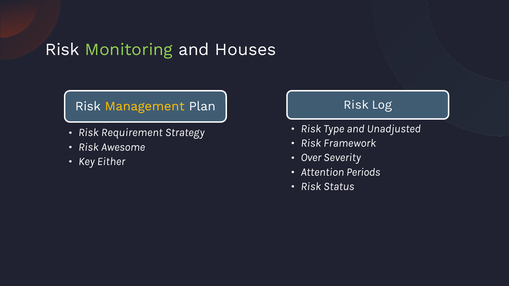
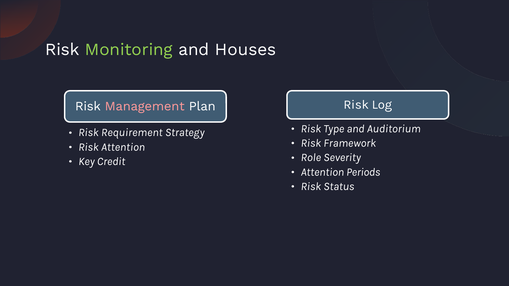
Management colour: yellow -> pink (145, 106)
Unadjusted: Unadjusted -> Auditorium (394, 129)
Risk Awesome: Awesome -> Attention (123, 147)
Over: Over -> Role (311, 158)
Either: Either -> Credit (111, 162)
